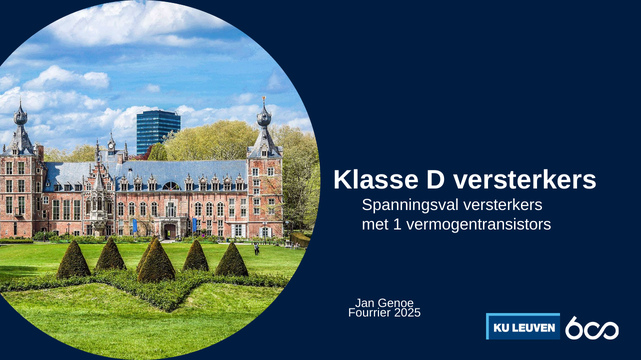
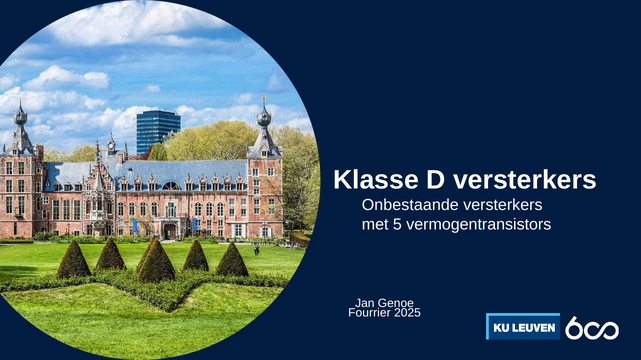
Spanningsval: Spanningsval -> Onbestaande (410, 205)
1: 1 -> 5 (397, 225)
